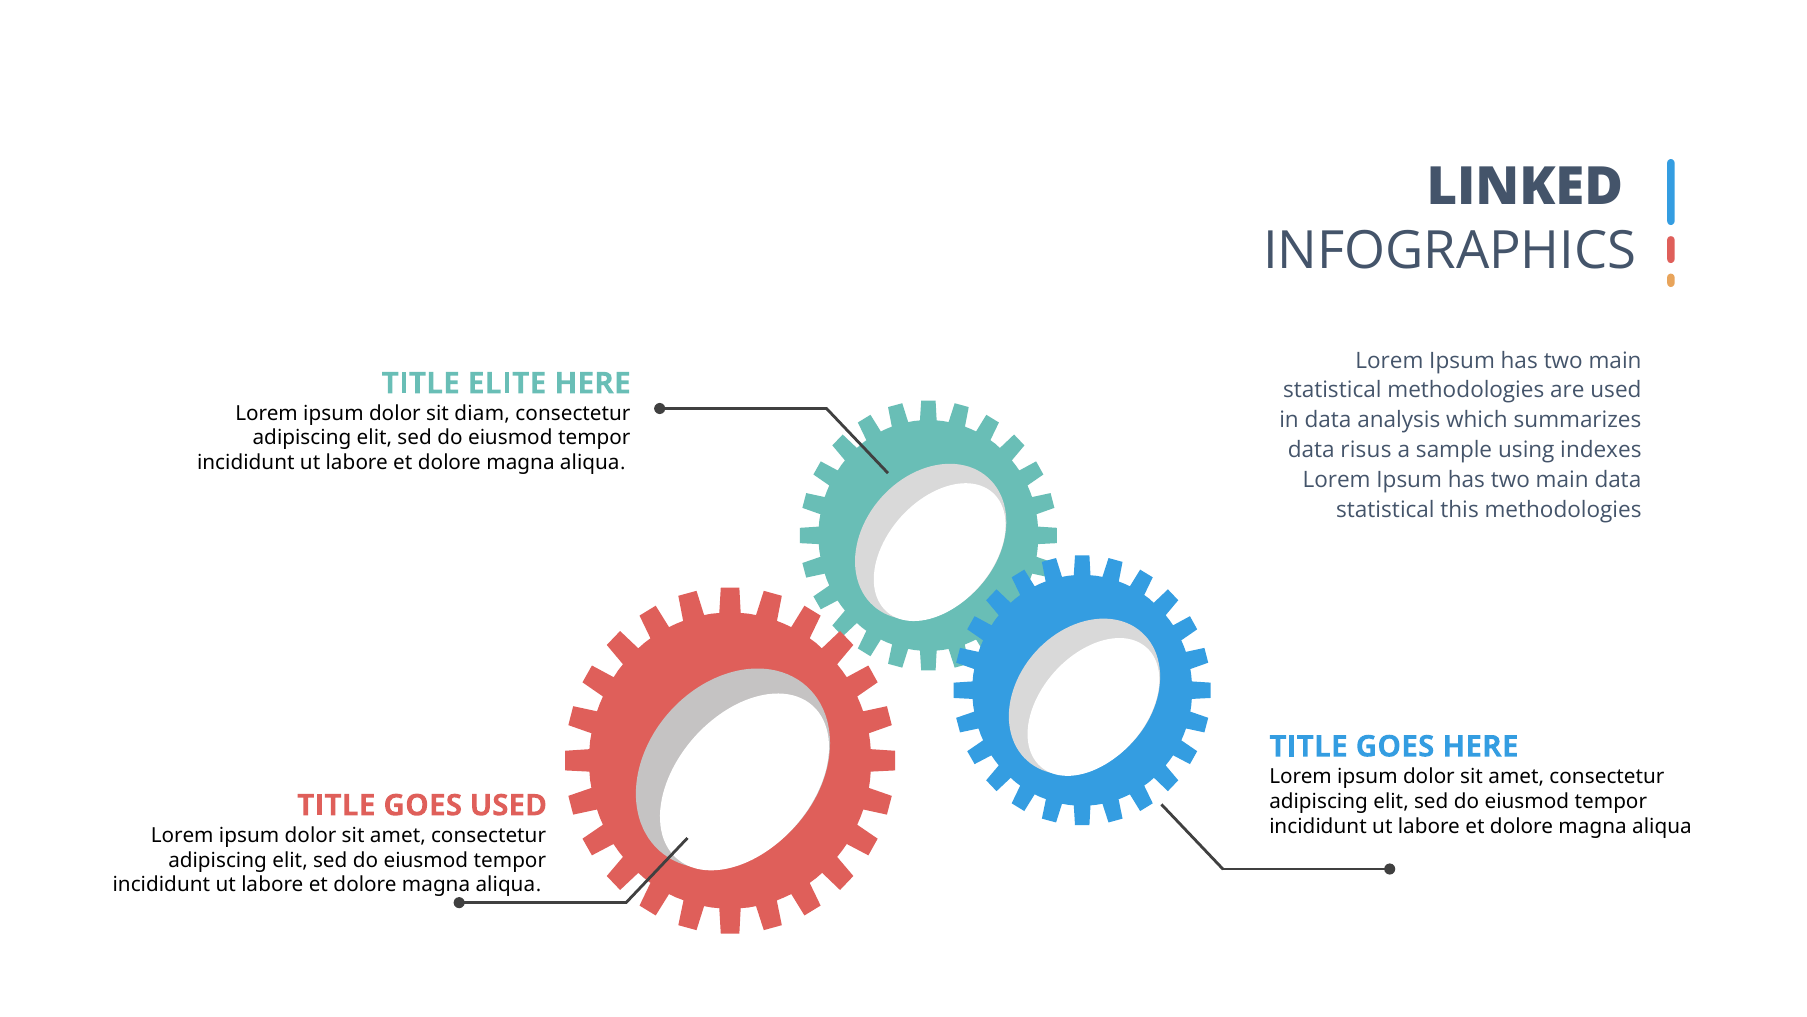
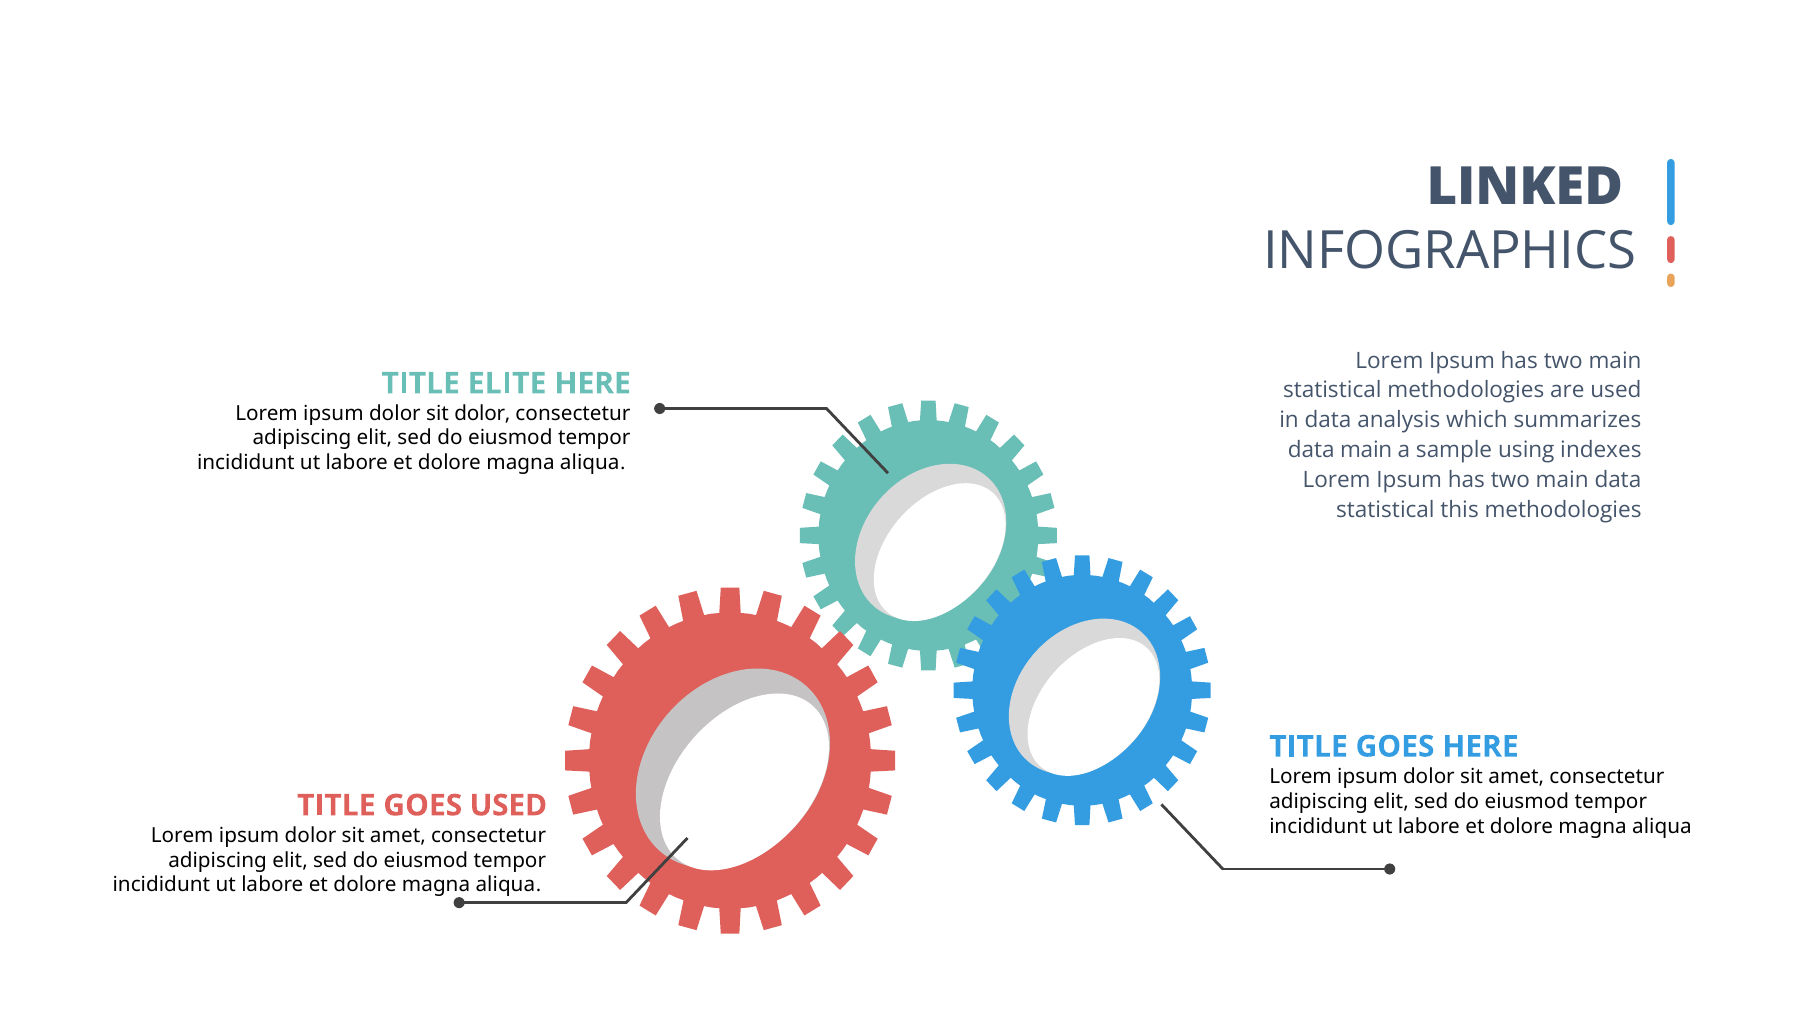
sit diam: diam -> dolor (482, 413)
data risus: risus -> main (1366, 450)
